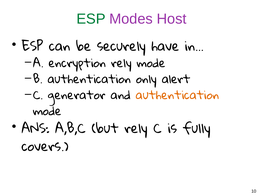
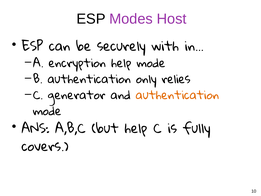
ESP colour: green -> black (91, 19)
have: have -> with (165, 47)
encryption rely: rely -> help (121, 63)
alert: alert -> relies (176, 79)
but rely: rely -> help (136, 129)
